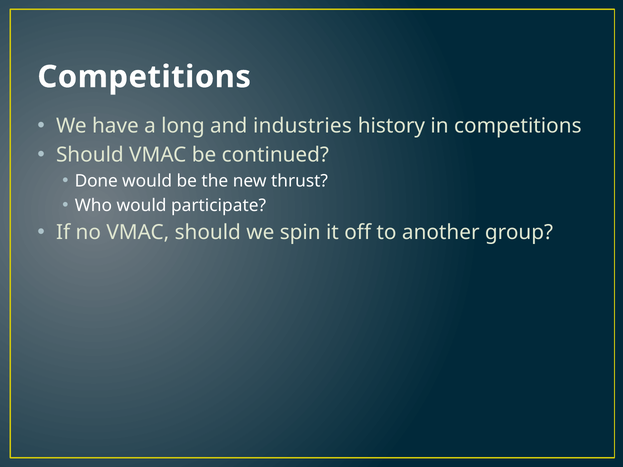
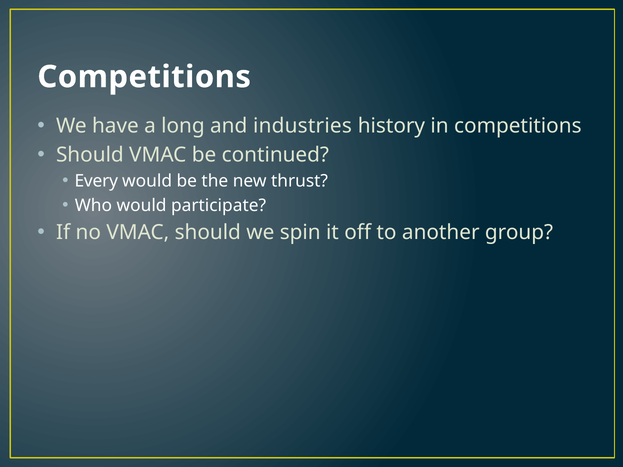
Done: Done -> Every (96, 181)
